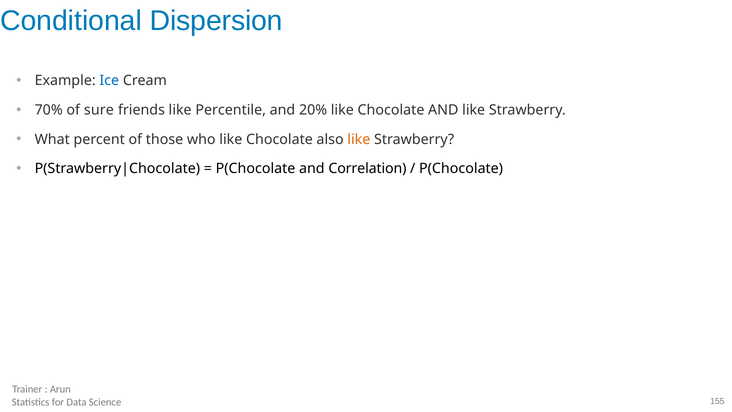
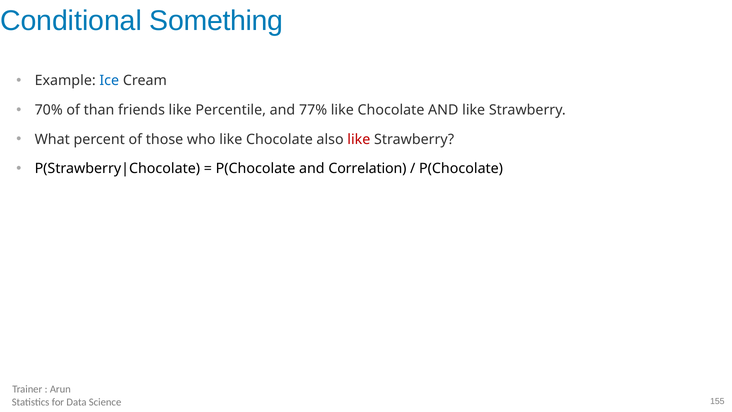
Dispersion: Dispersion -> Something (216, 21)
sure: sure -> than (99, 110)
20%: 20% -> 77% (313, 110)
like colour: orange -> red (359, 139)
